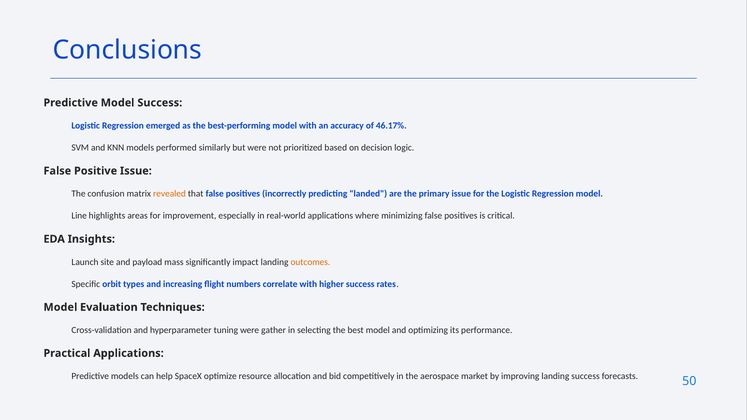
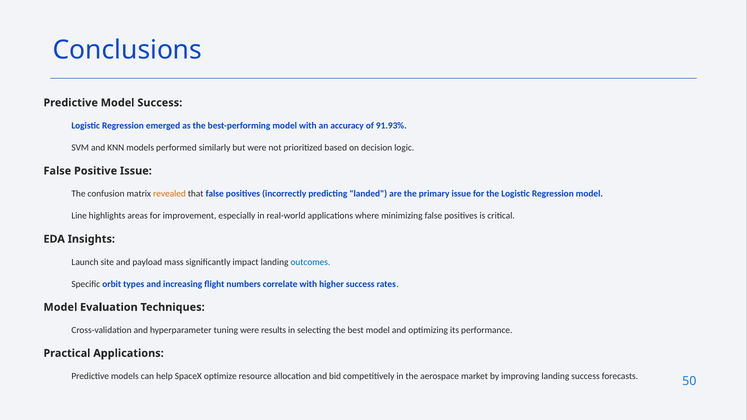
46.17%: 46.17% -> 91.93% (391, 126)
outcomes colour: orange -> blue (310, 262)
gather: gather -> results (274, 330)
